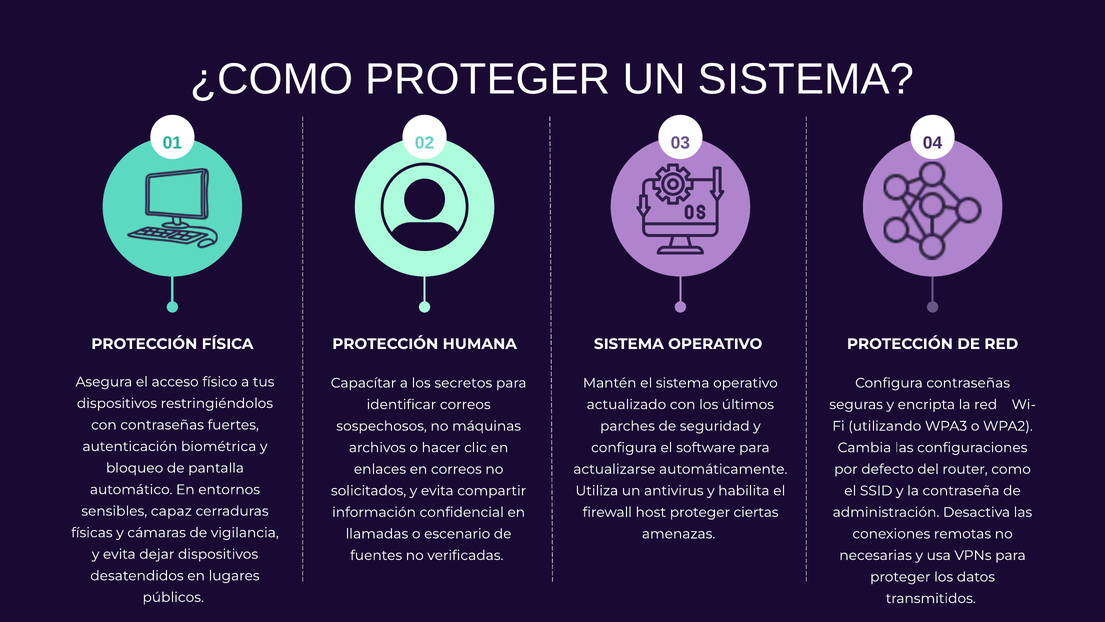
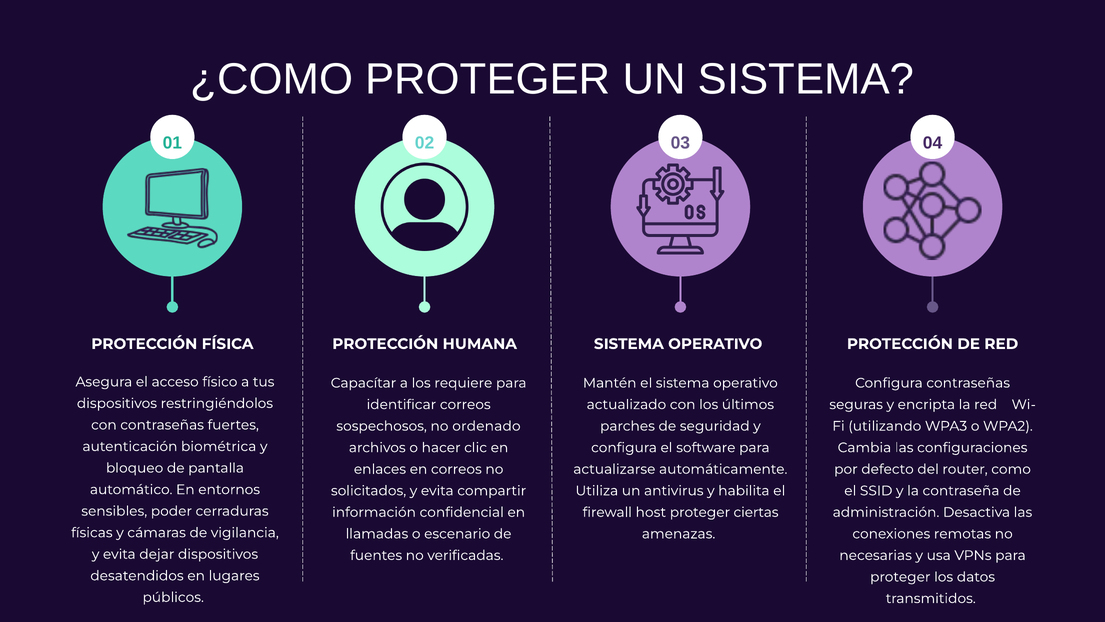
secretos: secretos -> requiere (463, 383)
máquinas: máquinas -> ordenado (486, 426)
capaz: capaz -> poder (171, 511)
